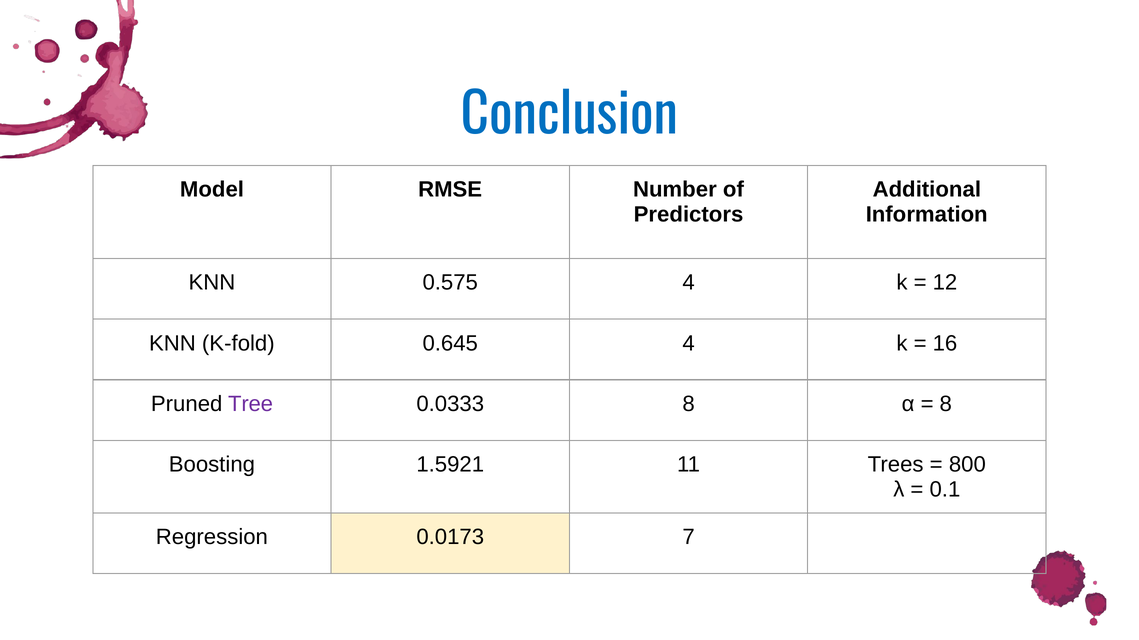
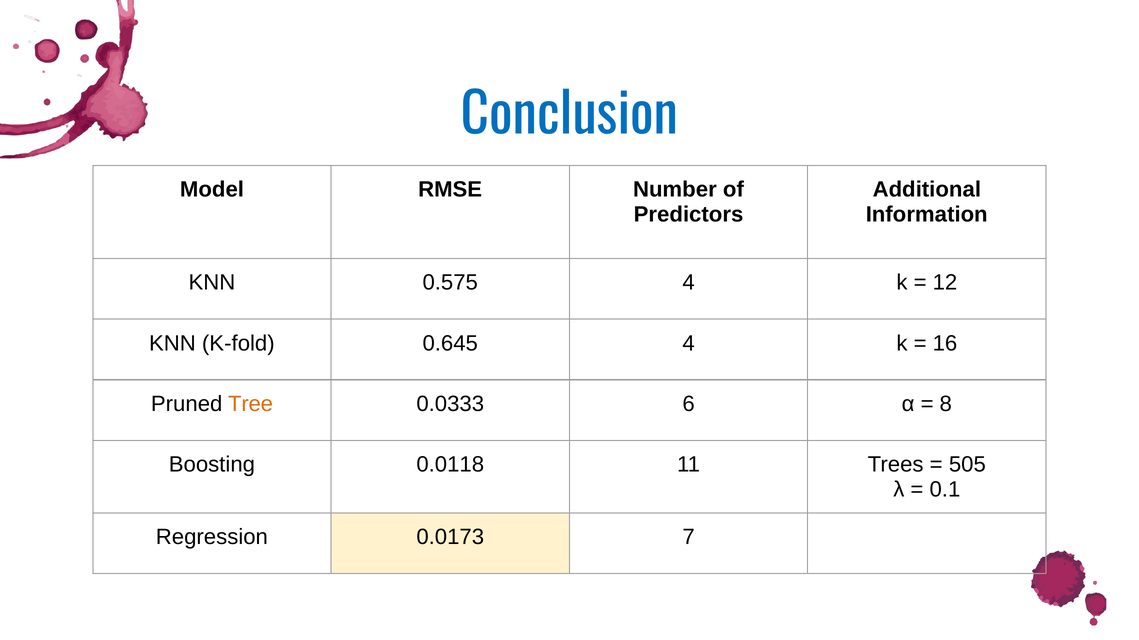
Tree colour: purple -> orange (251, 404)
0.0333 8: 8 -> 6 (689, 404)
1.5921: 1.5921 -> 0.0118 (450, 465)
800: 800 -> 505 (967, 465)
